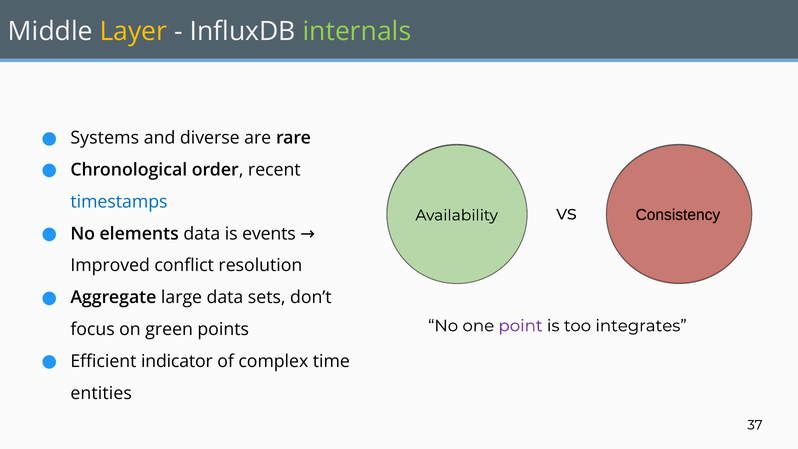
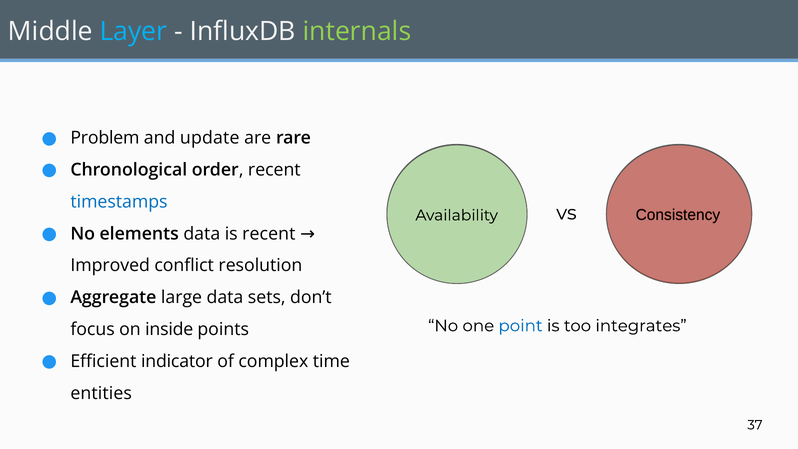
Layer colour: yellow -> light blue (133, 31)
Systems: Systems -> Problem (105, 138)
diverse: diverse -> update (210, 138)
is events: events -> recent (269, 234)
point colour: purple -> blue (521, 326)
green: green -> inside (169, 329)
